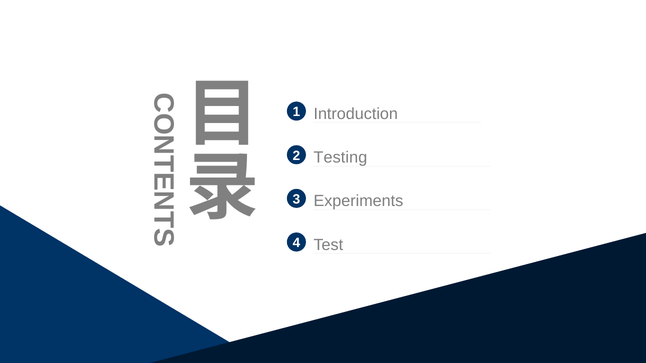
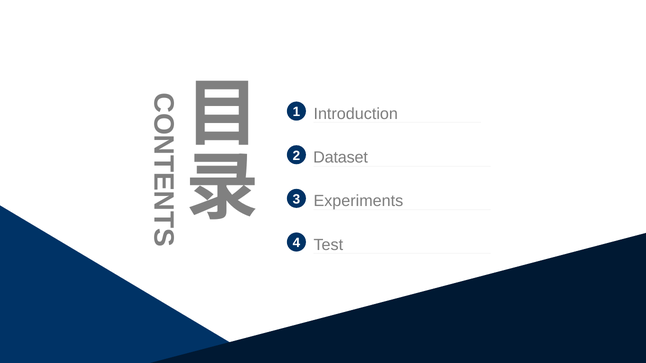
Testing: Testing -> Dataset (341, 158)
